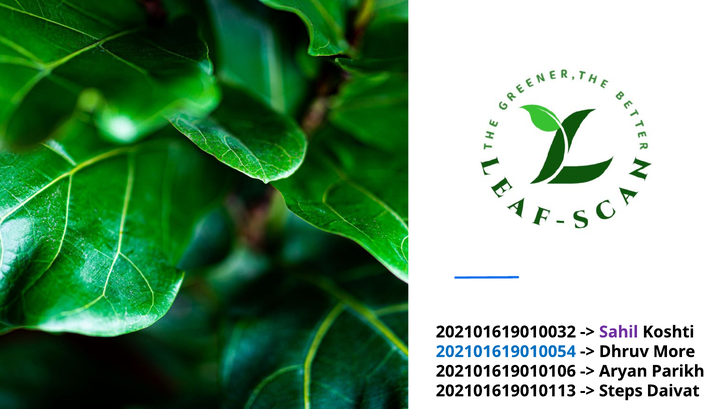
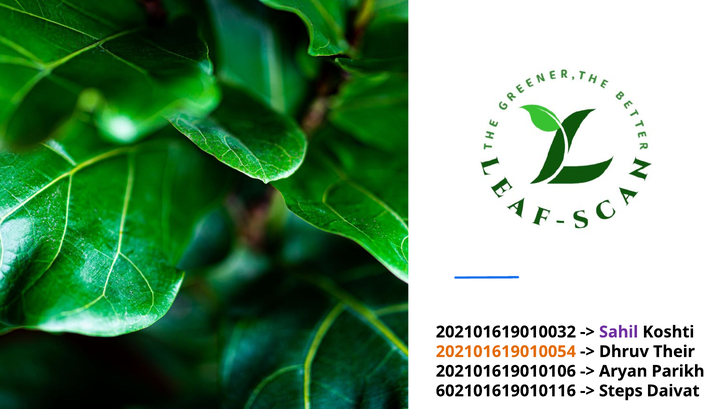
202101619010054 colour: blue -> orange (506, 352)
More: More -> Their (674, 352)
202101619010113: 202101619010113 -> 602101619010116 (506, 391)
